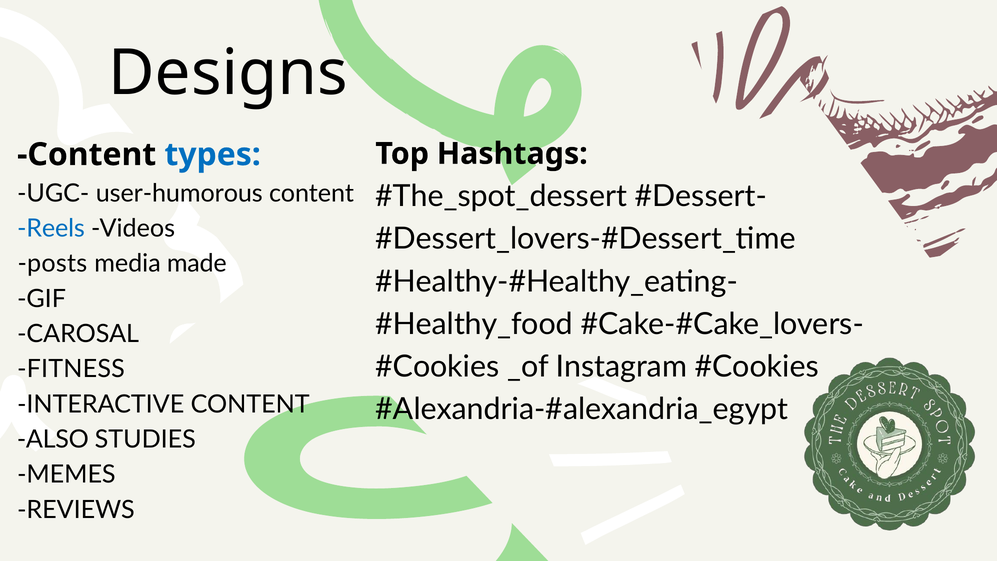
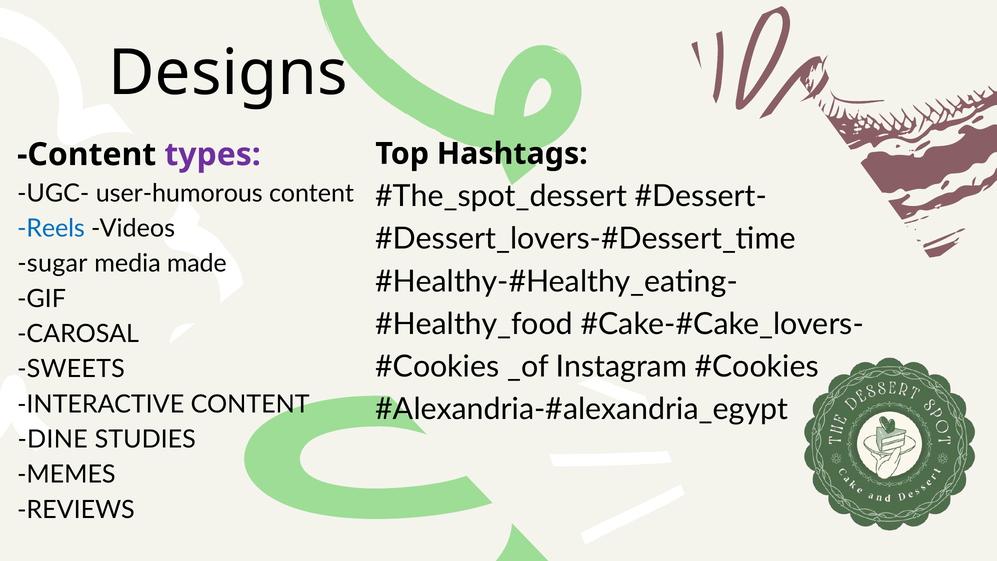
types colour: blue -> purple (213, 155)
posts: posts -> sugar (52, 264)
FITNESS: FITNESS -> SWEETS (71, 369)
ALSO: ALSO -> DINE (53, 439)
